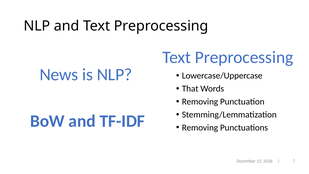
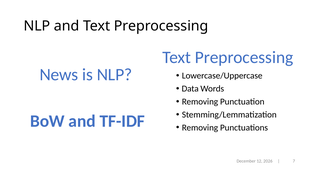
That: That -> Data (190, 89)
